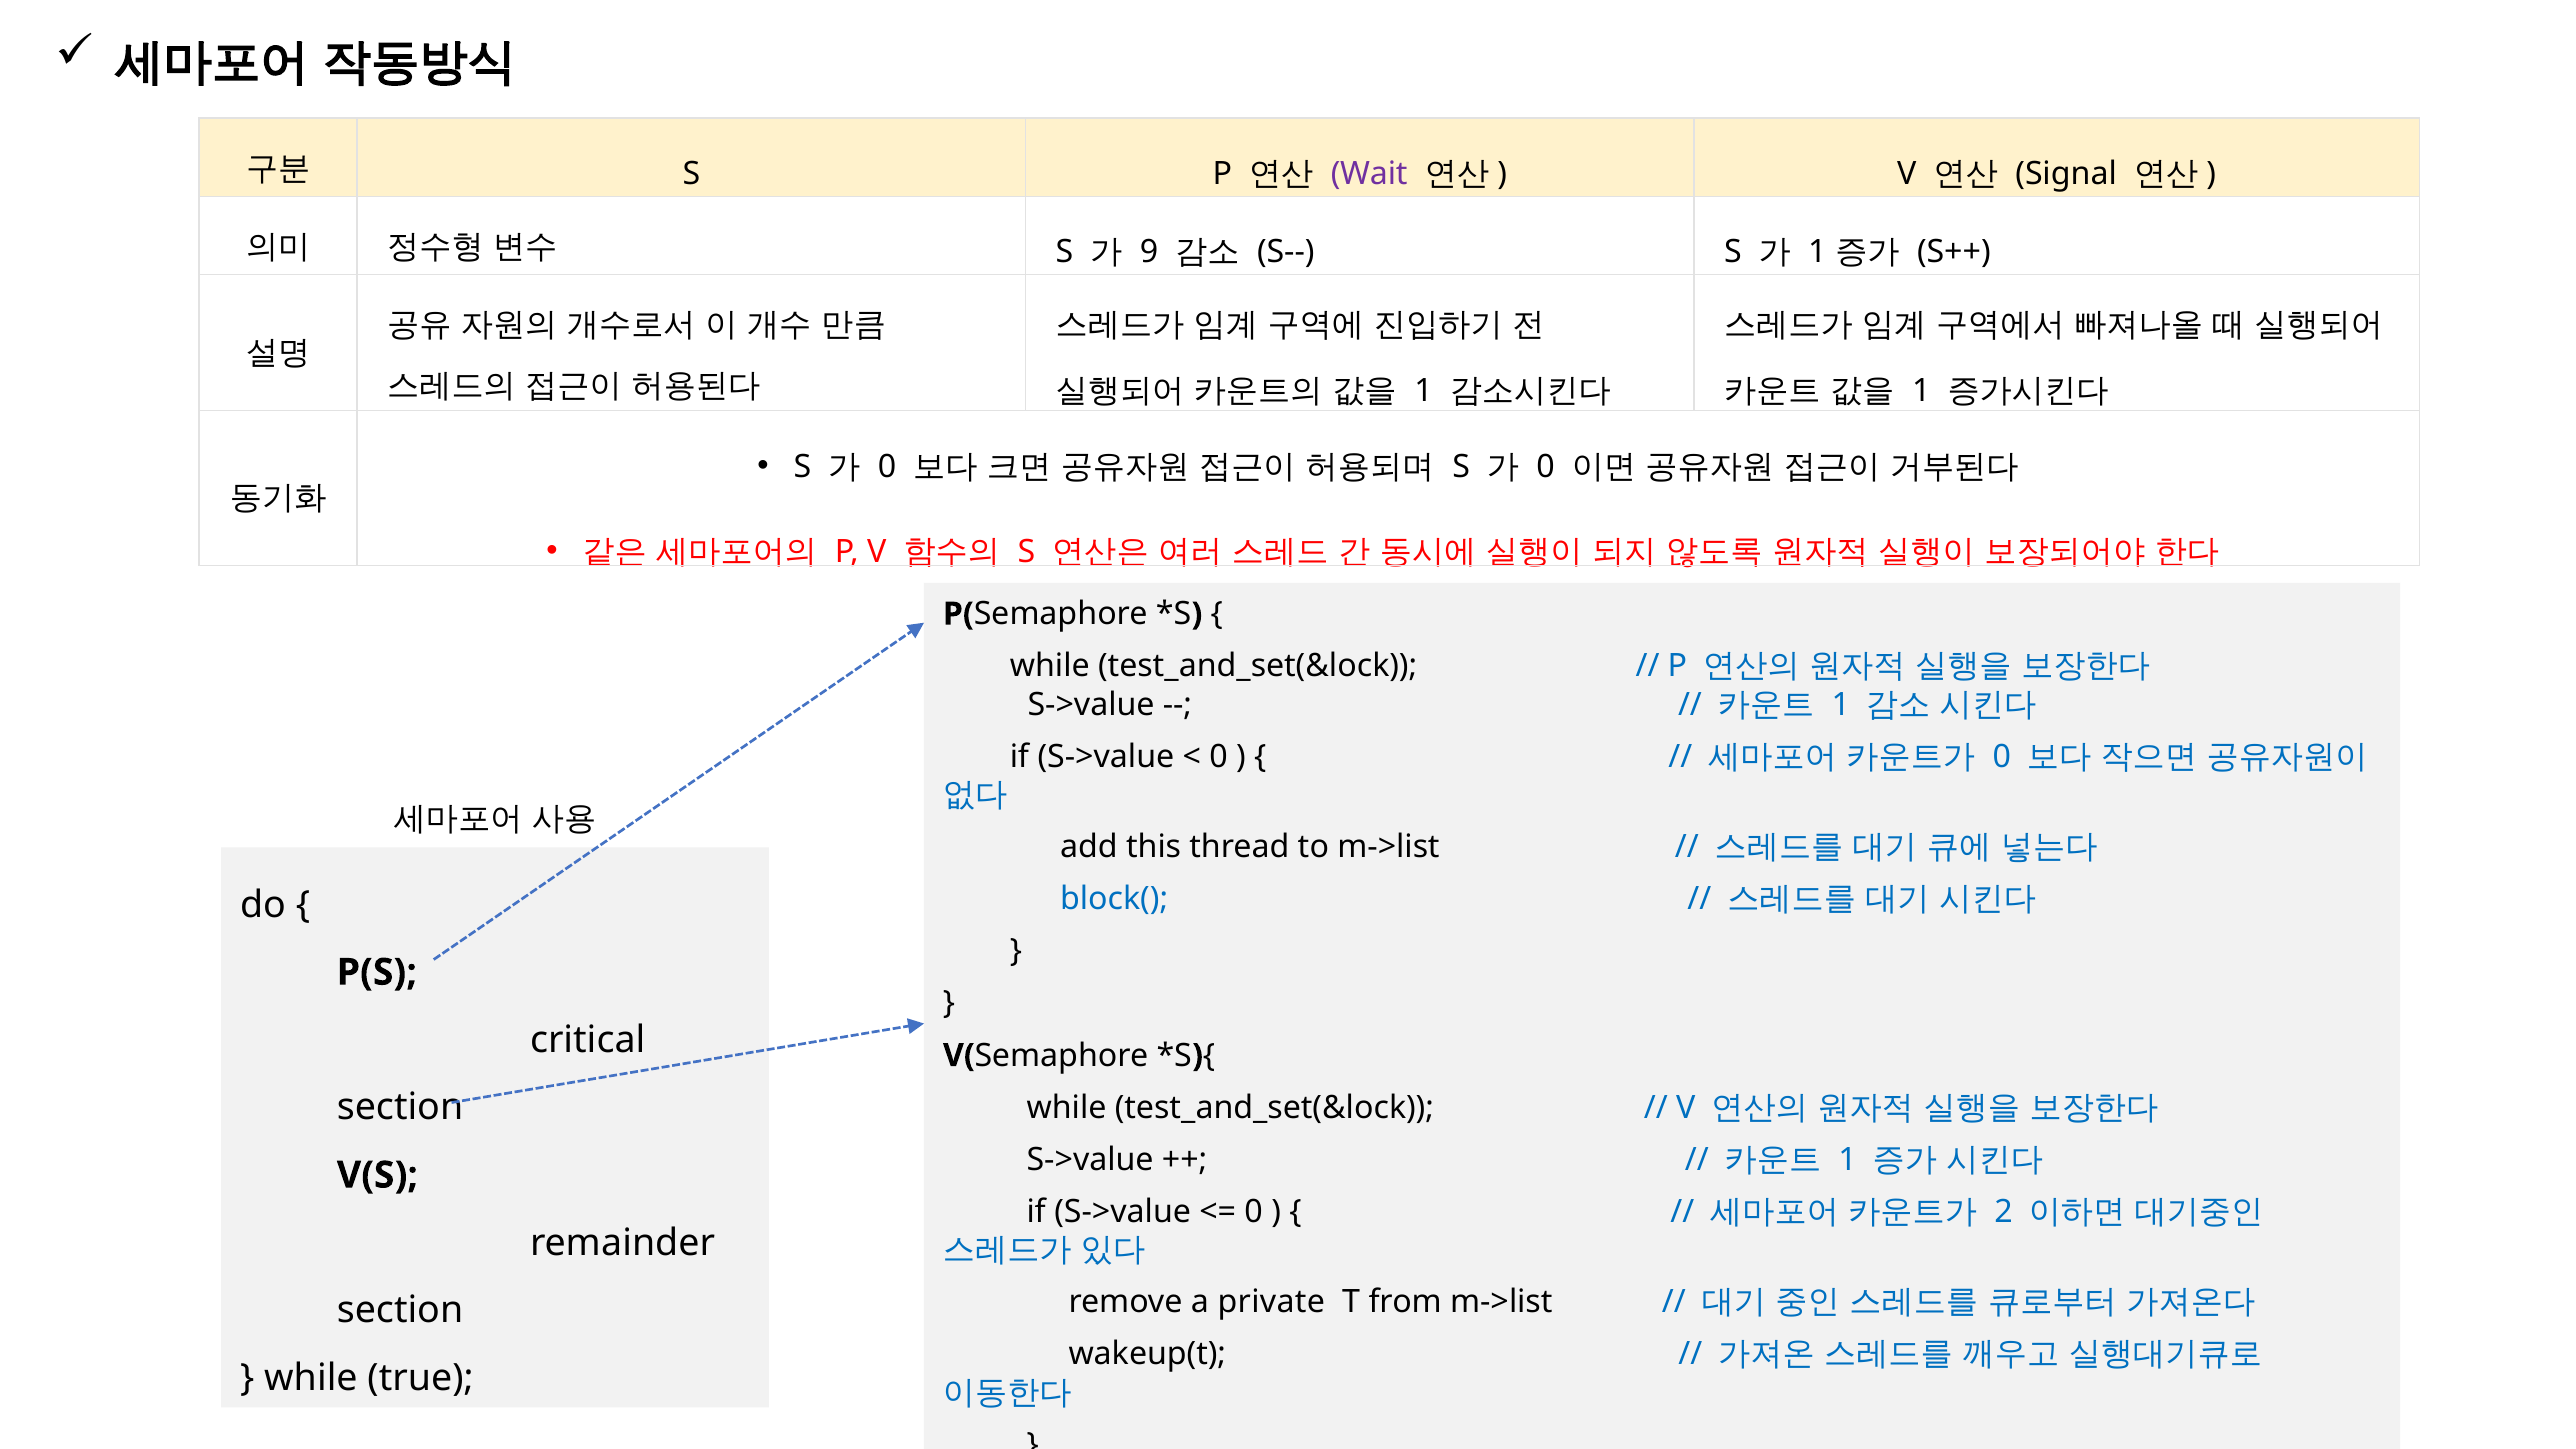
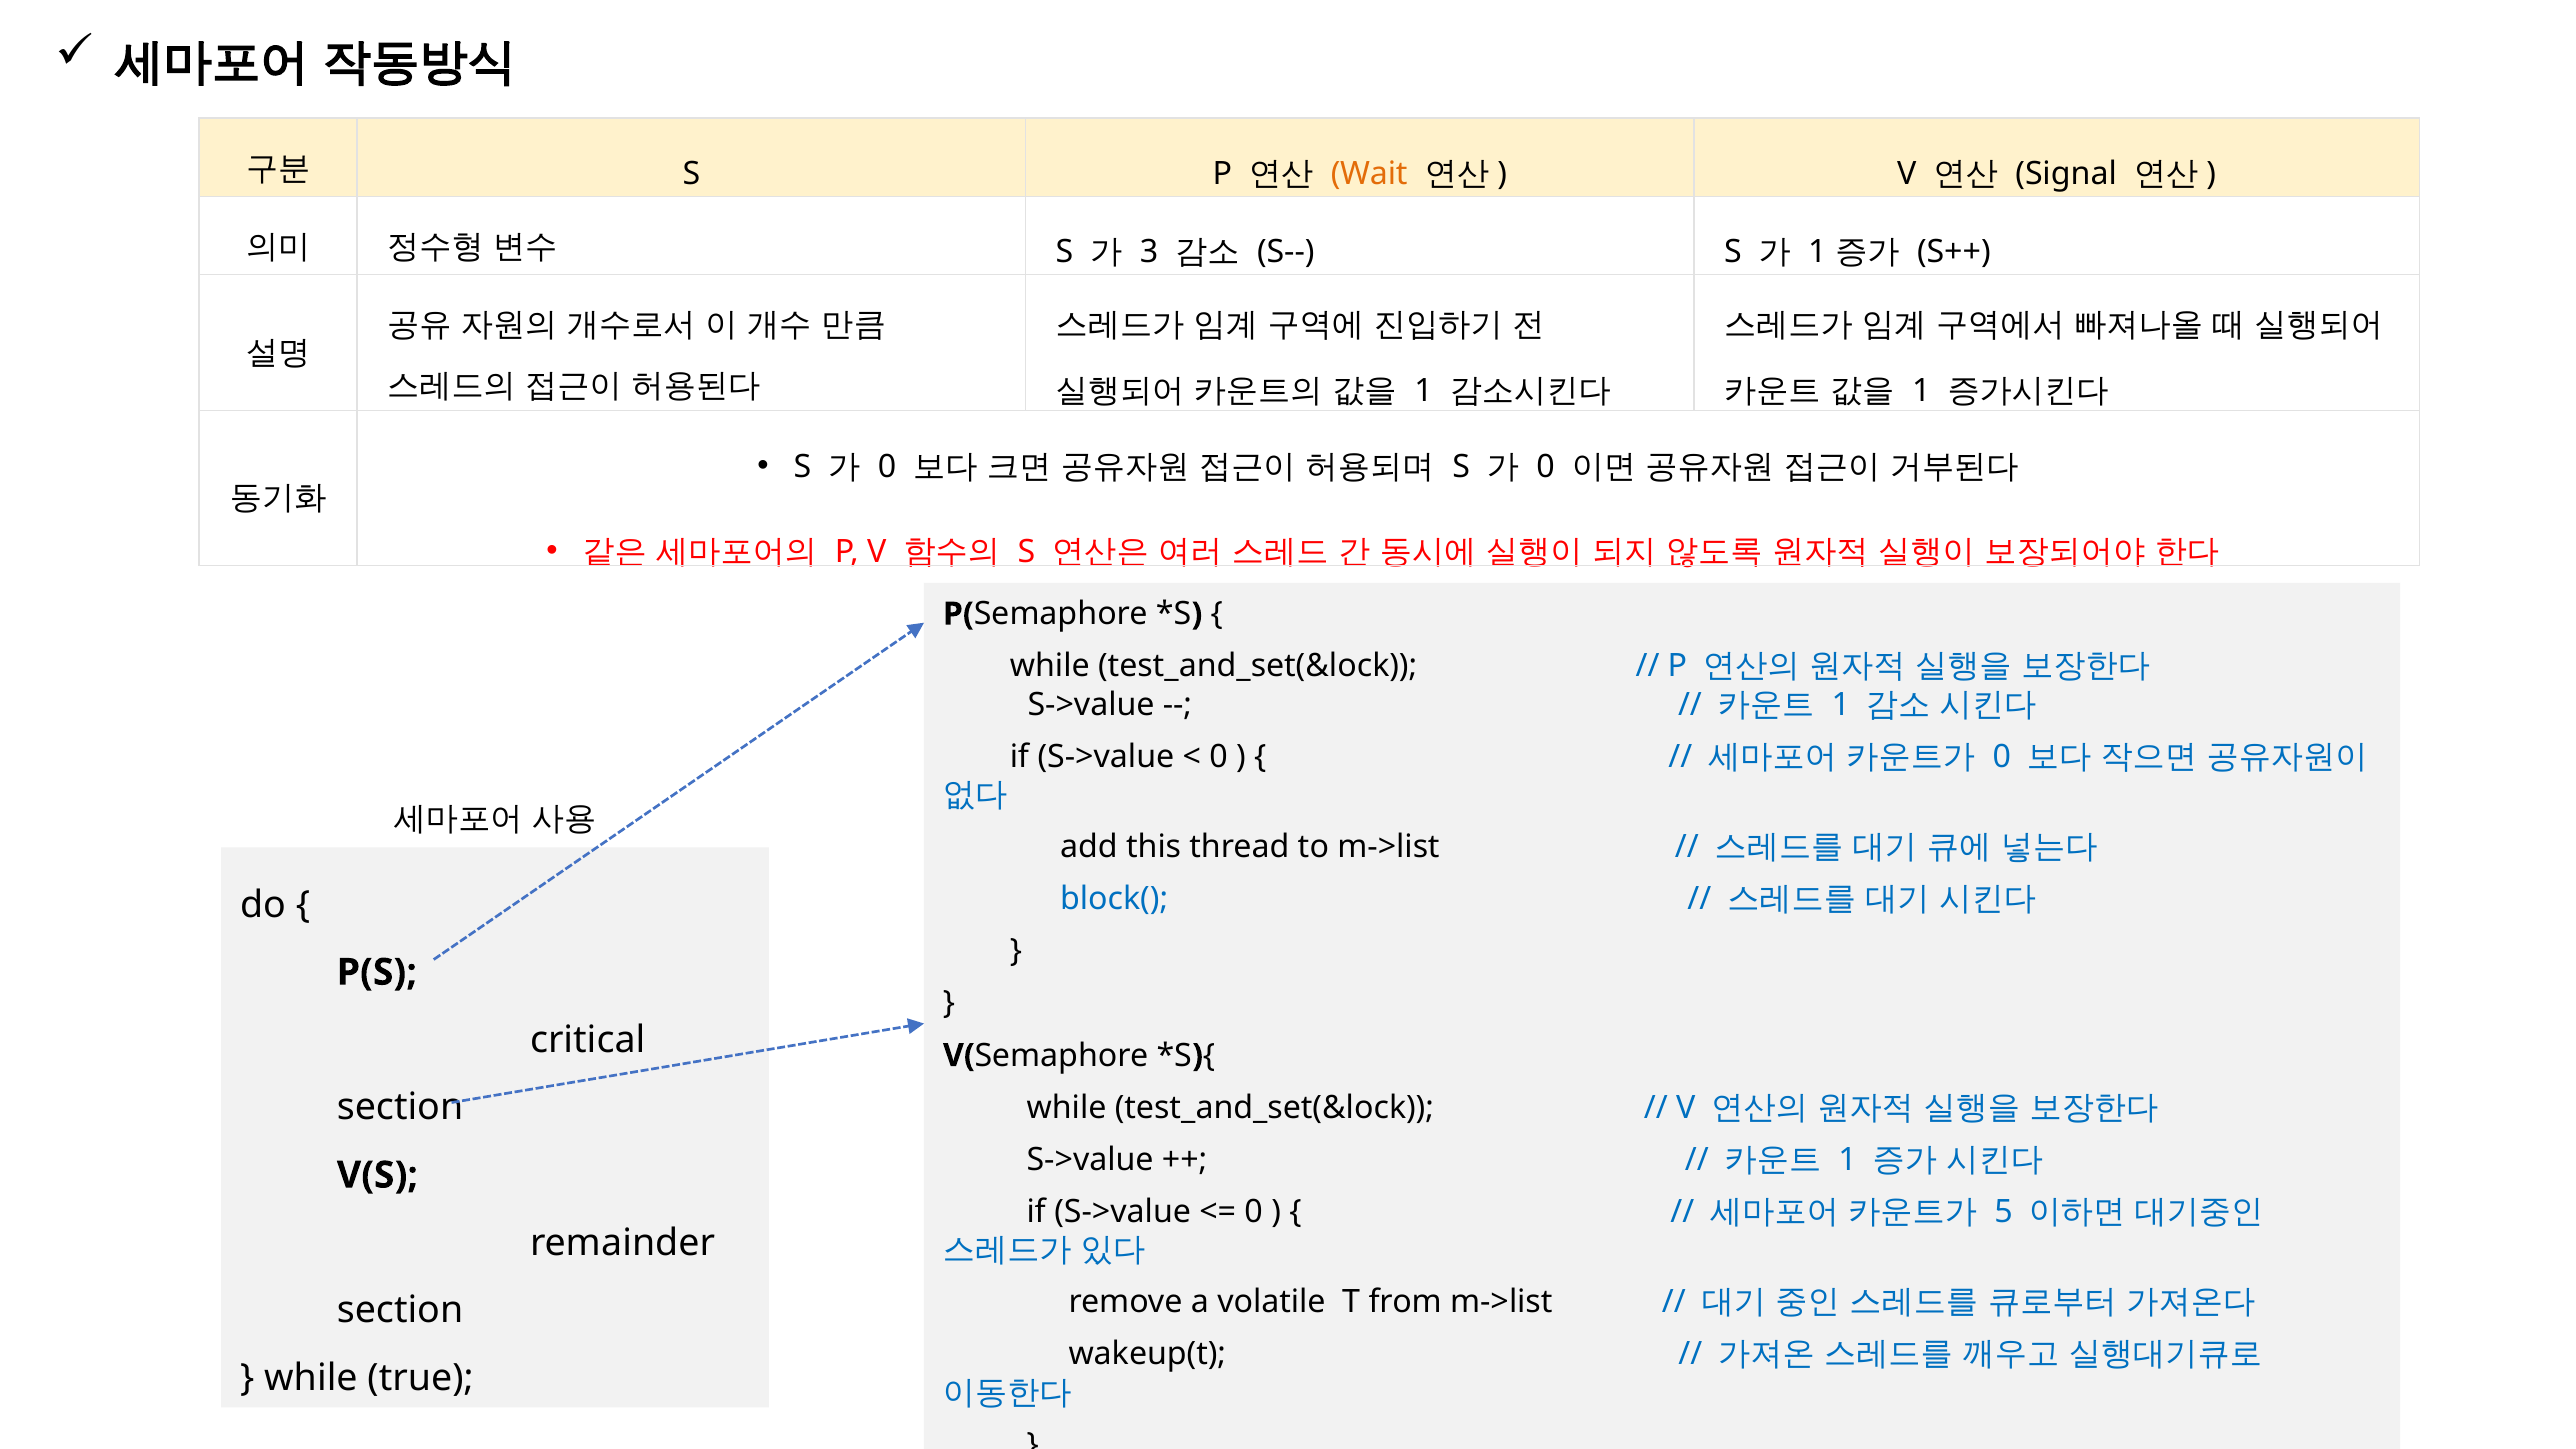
Wait colour: purple -> orange (1369, 174)
9: 9 -> 3 (1149, 252)
2: 2 -> 5 (2004, 1211)
private: private -> volatile (1272, 1302)
